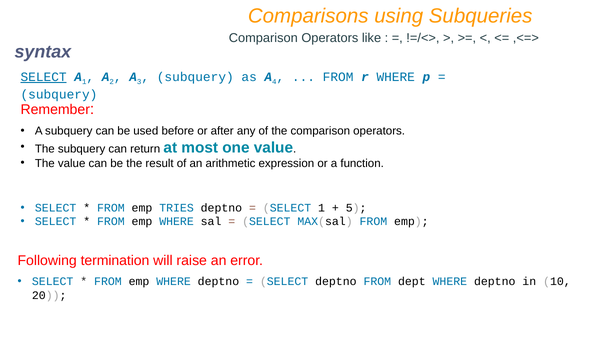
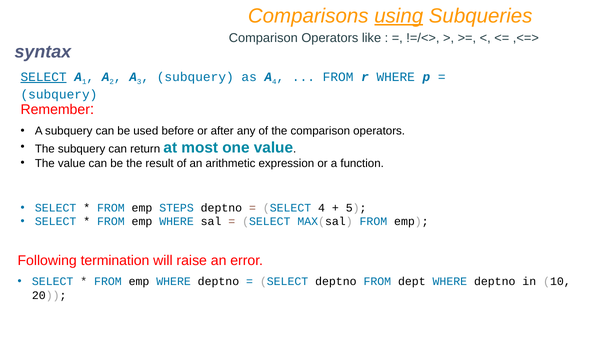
using underline: none -> present (399, 16)
TRIES: TRIES -> STEPS (177, 208)
SELECT 1: 1 -> 4 (322, 208)
